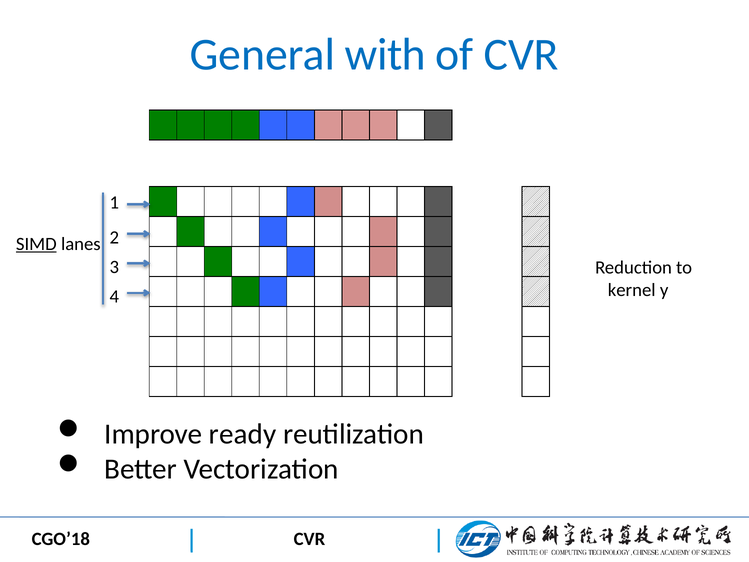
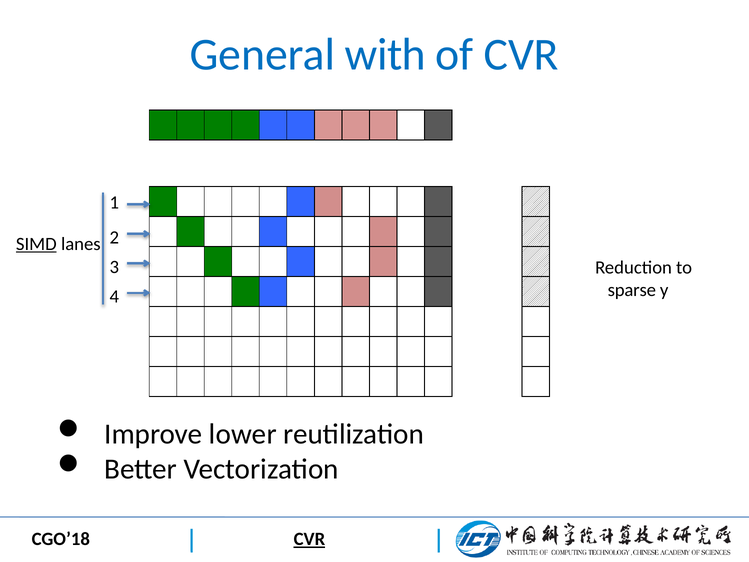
kernel: kernel -> sparse (632, 290)
ready: ready -> lower (243, 434)
CVR underline: none -> present (309, 539)
